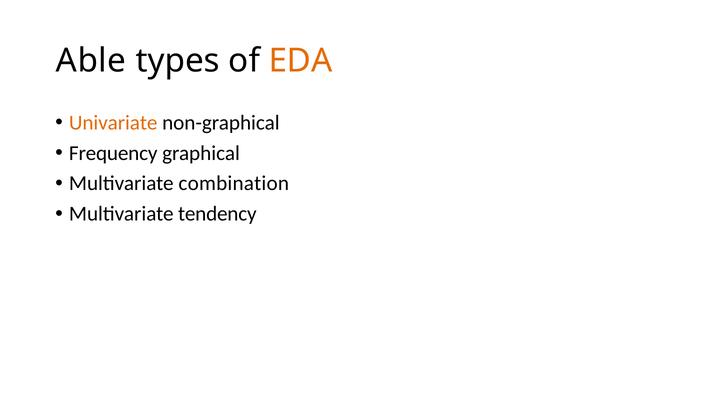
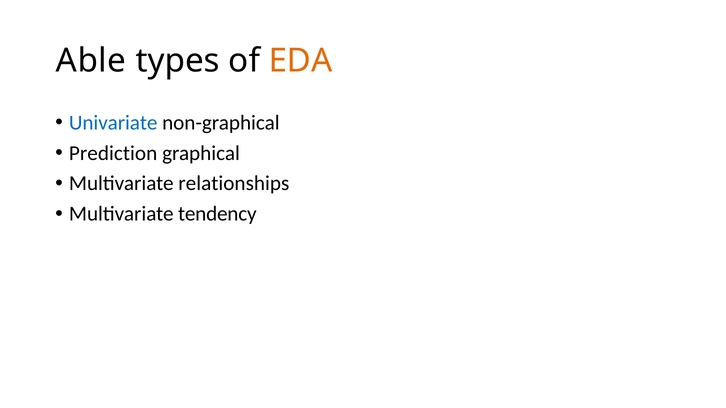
Univariate colour: orange -> blue (113, 123)
Frequency: Frequency -> Prediction (113, 153)
combination: combination -> relationships (234, 184)
